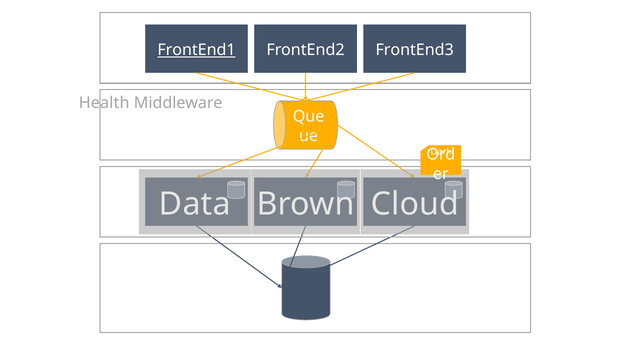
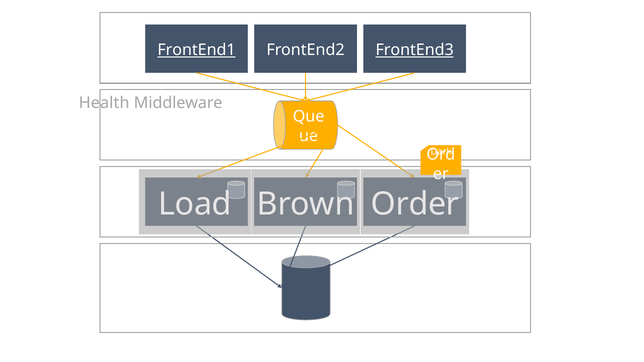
FrontEnd3 underline: none -> present (415, 50)
Data: Data -> Load (195, 204)
Cloud: Cloud -> Order (415, 204)
